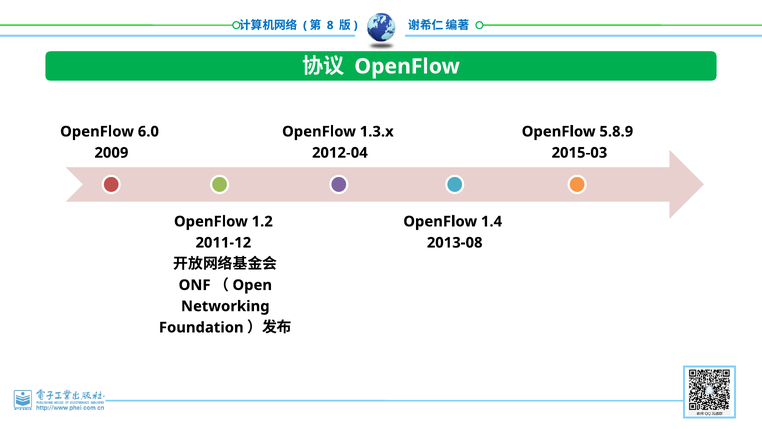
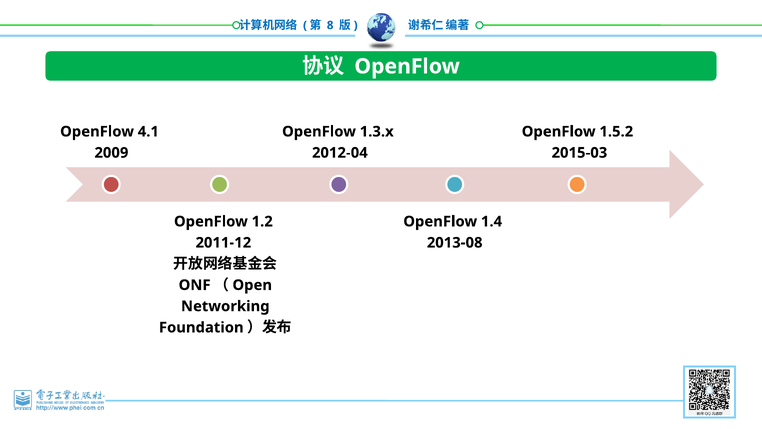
6.0: 6.0 -> 4.1 (148, 131)
5.8.9: 5.8.9 -> 1.5.2 (616, 131)
